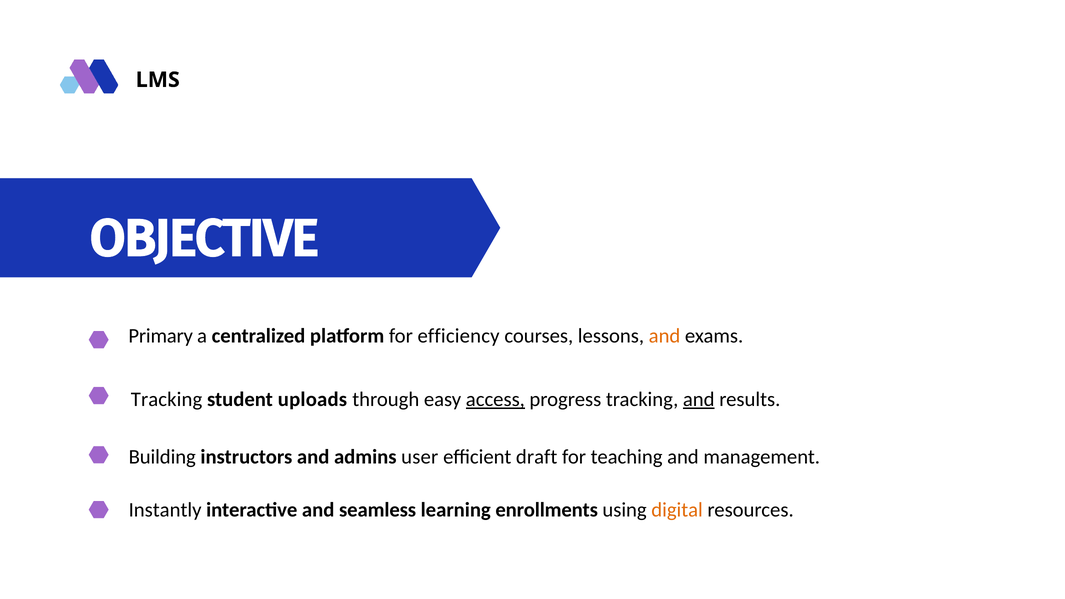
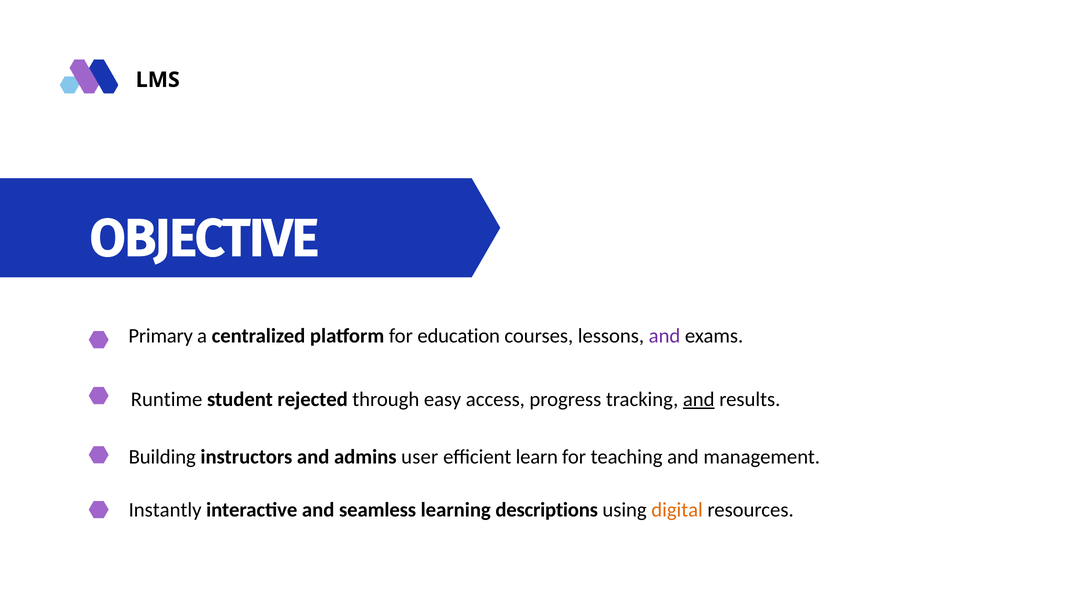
efficiency: efficiency -> education (459, 336)
and colour: orange -> purple (665, 336)
Tracking: Tracking -> Runtime (167, 399)
uploads: uploads -> rejected (313, 399)
access underline: present -> none (495, 399)
draft: draft -> learn (537, 457)
enrollments: enrollments -> descriptions (547, 510)
